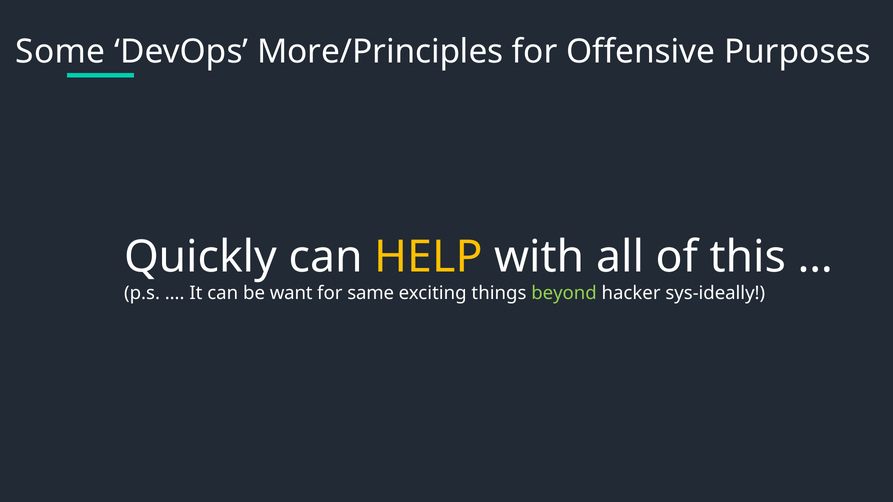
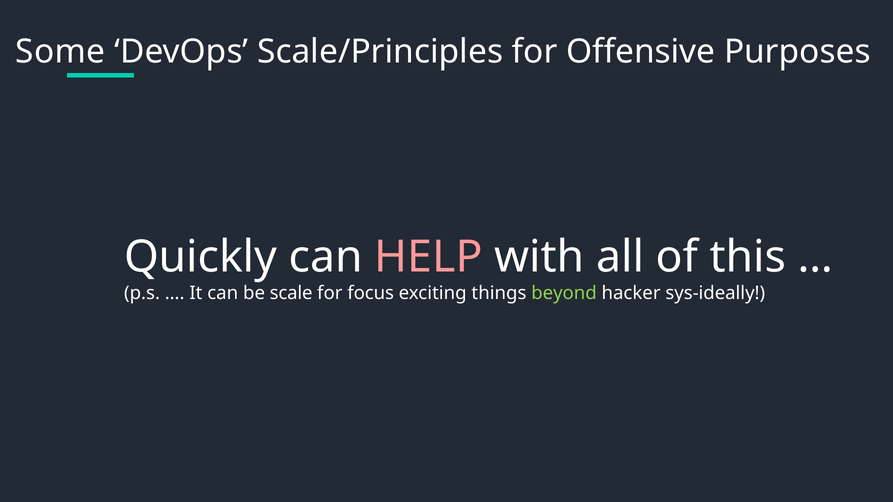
More/Principles: More/Principles -> Scale/Principles (380, 52)
HELP colour: yellow -> pink (428, 257)
want: want -> scale (291, 293)
same: same -> focus (371, 293)
